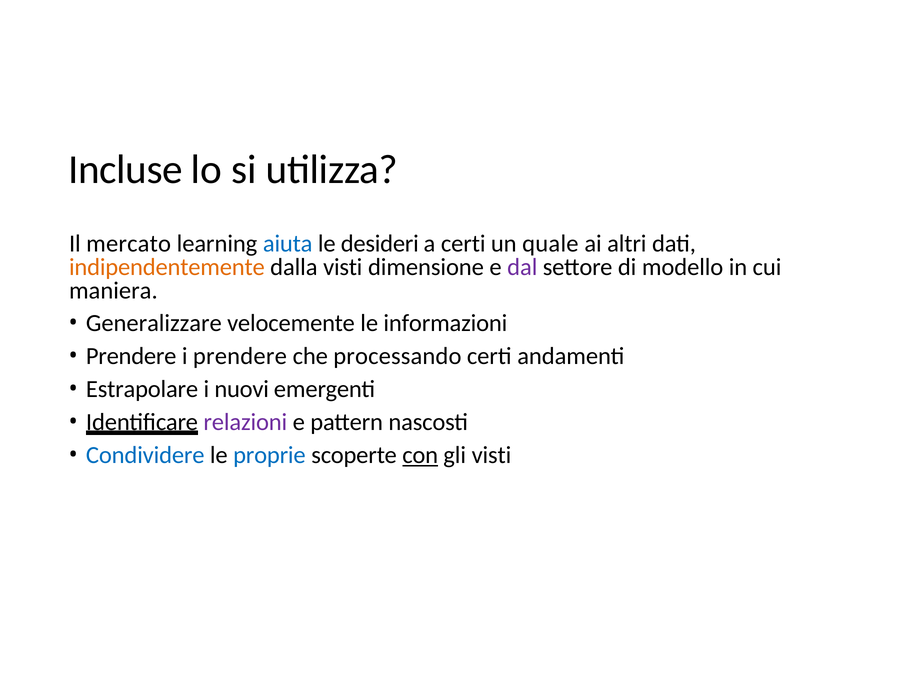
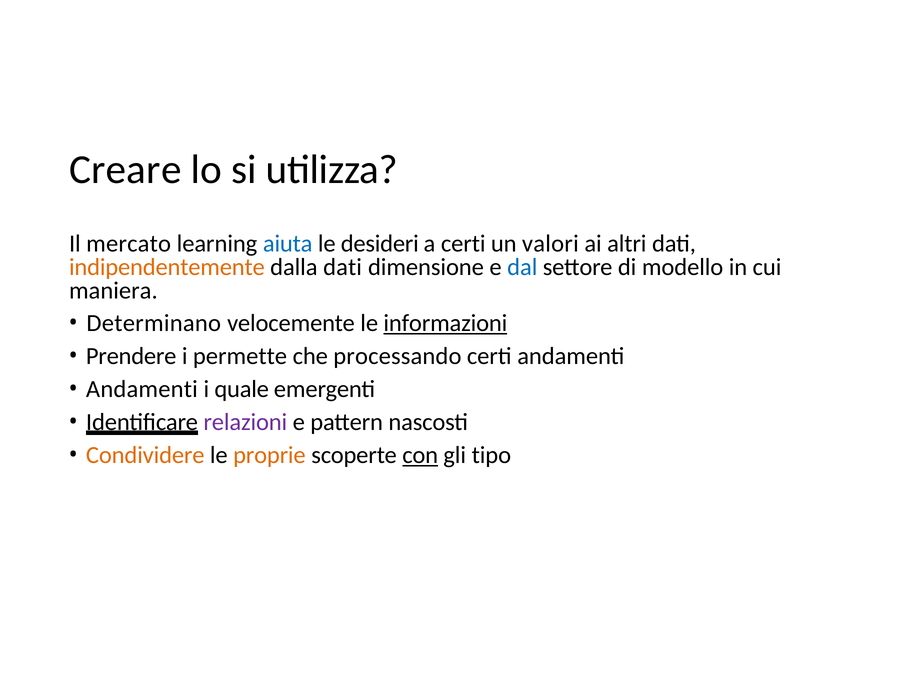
Incluse: Incluse -> Creare (125, 170)
quale: quale -> valori (550, 244)
dalla visti: visti -> dati (343, 267)
dal colour: purple -> blue (522, 267)
Generalizzare: Generalizzare -> Determinano (154, 323)
informazioni underline: none -> present (445, 323)
i prendere: prendere -> permette (240, 356)
Estrapolare: Estrapolare -> Andamenti (142, 389)
nuovi: nuovi -> quale (242, 389)
Condividere colour: blue -> orange (145, 455)
proprie colour: blue -> orange (269, 455)
gli visti: visti -> tipo (491, 455)
